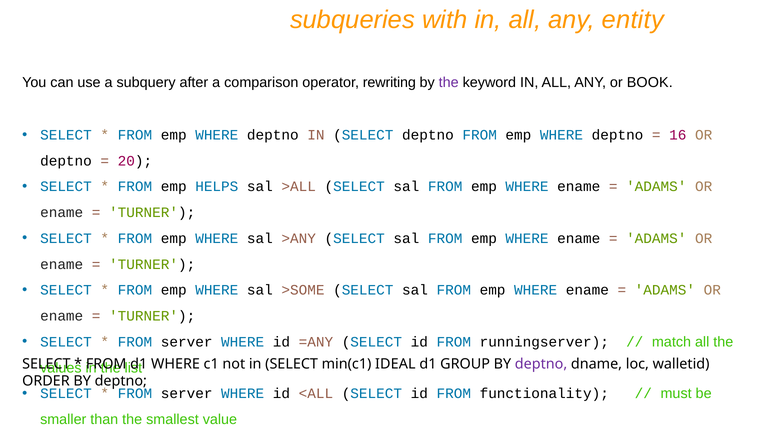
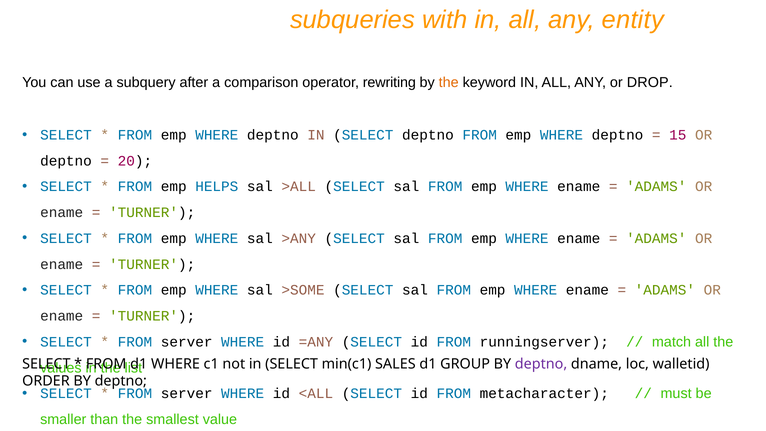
the colour: purple -> orange (449, 82)
BOOK: BOOK -> DROP (650, 82)
16: 16 -> 15 (678, 135)
IDEAL: IDEAL -> SALES (395, 364)
functionality: functionality -> metacharacter (544, 394)
